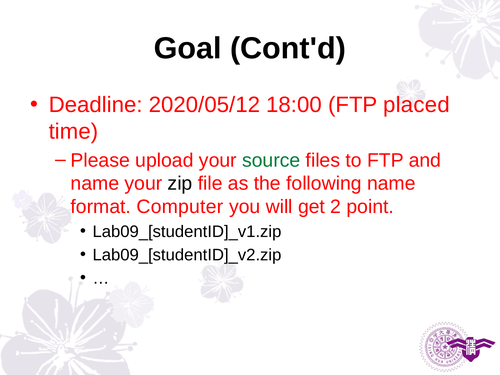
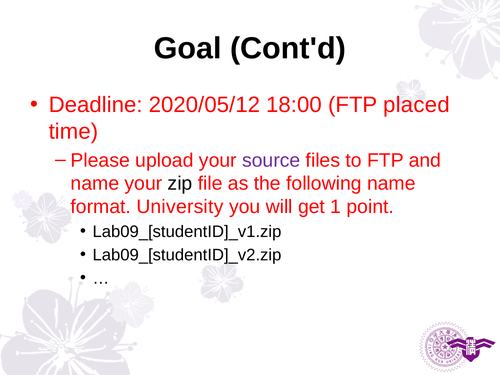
source colour: green -> purple (271, 160)
Computer: Computer -> University (180, 207)
2: 2 -> 1 (336, 207)
